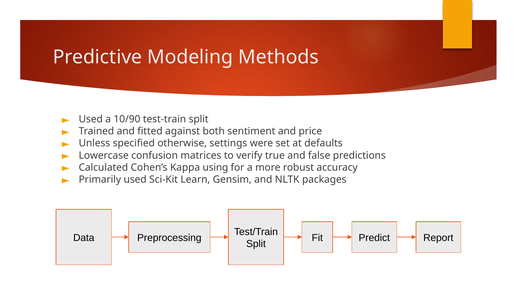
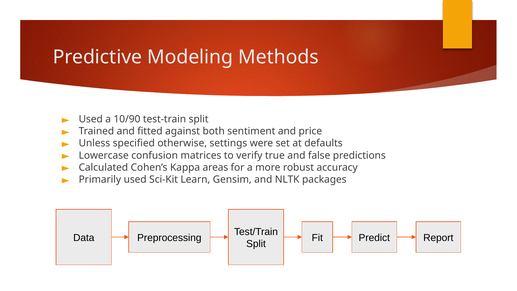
using: using -> areas (215, 167)
